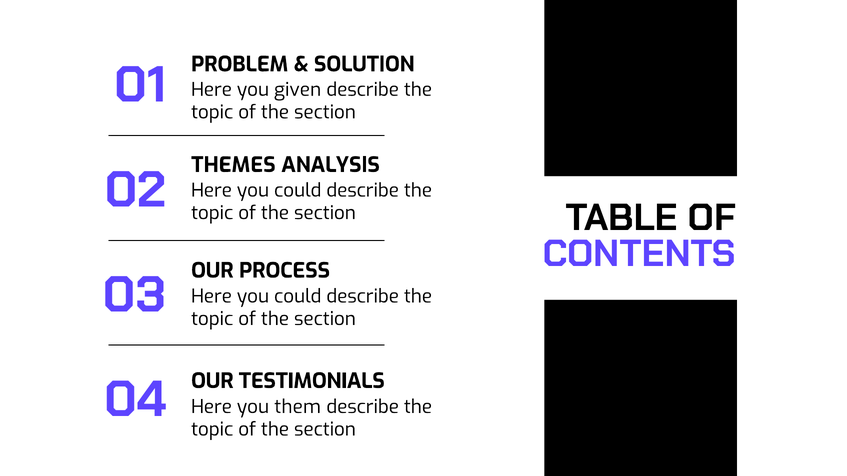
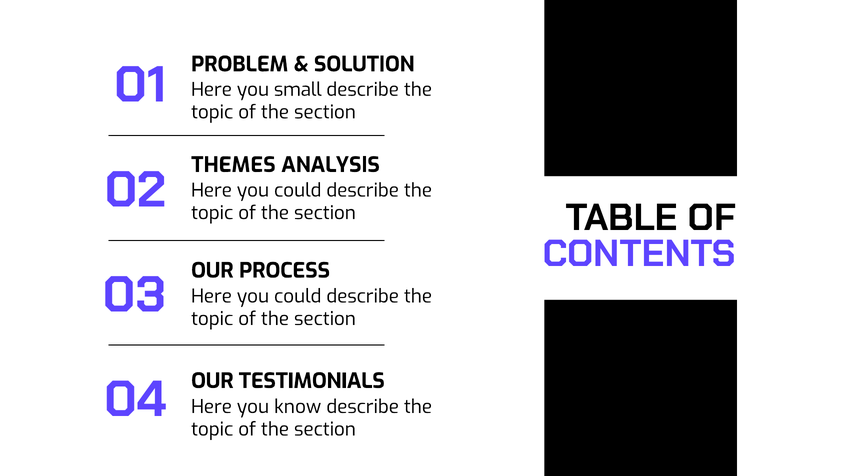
given: given -> small (298, 90)
them: them -> know (298, 407)
